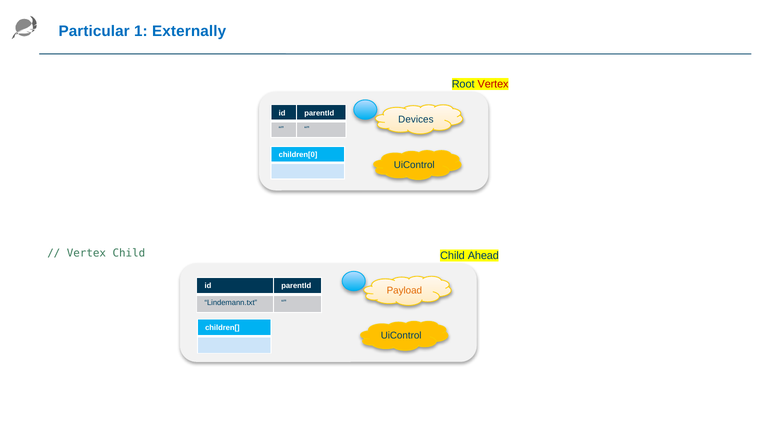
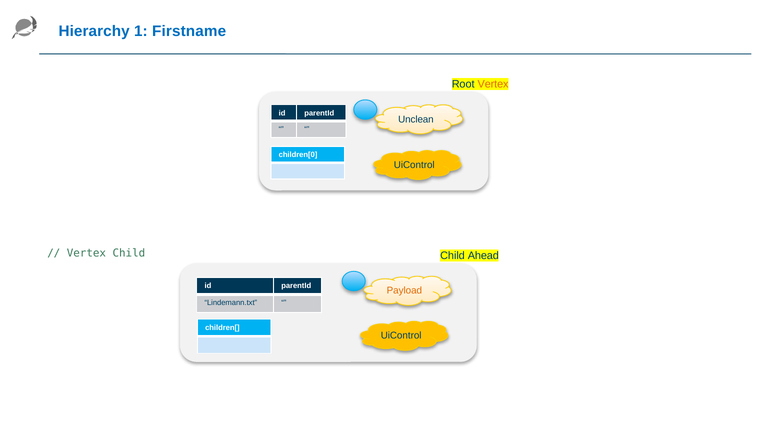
Particular: Particular -> Hierarchy (94, 31)
Externally: Externally -> Firstname (189, 31)
Vertex colour: red -> orange (493, 84)
Devices: Devices -> Unclean (416, 119)
